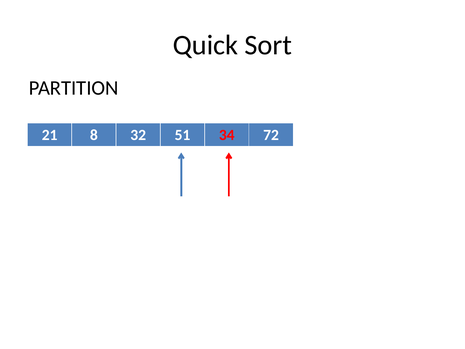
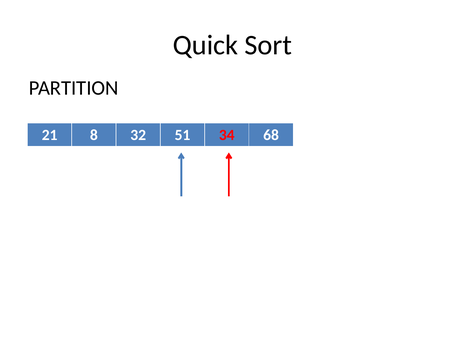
72: 72 -> 68 (271, 135)
